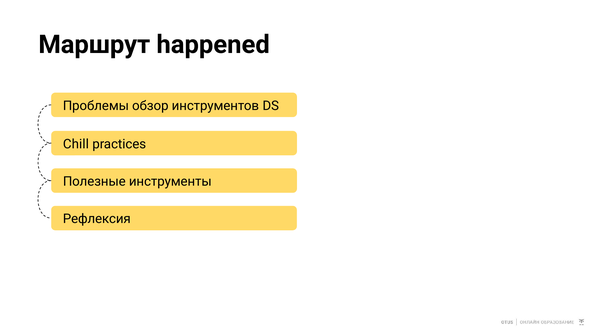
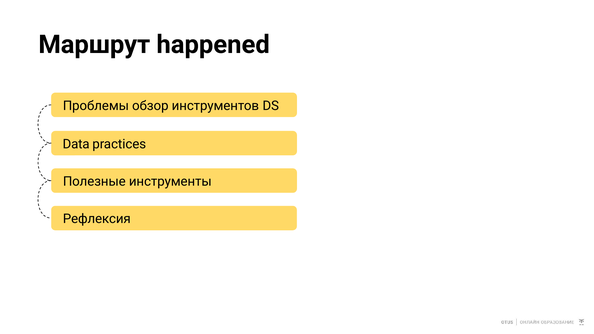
Chill: Chill -> Data (76, 144)
